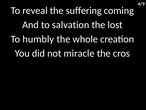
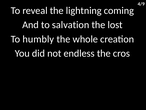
suffering: suffering -> lightning (84, 11)
miracle: miracle -> endless (79, 53)
